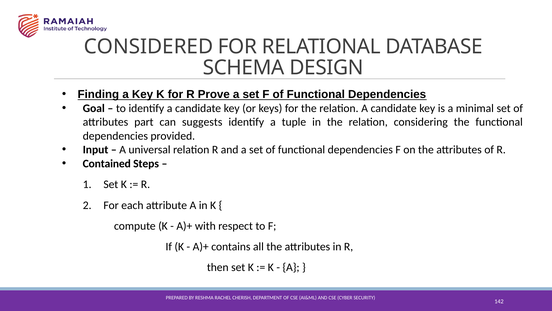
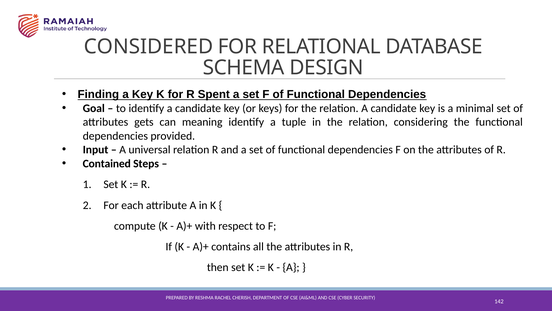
Prove: Prove -> Spent (214, 94)
part: part -> gets (144, 122)
suggests: suggests -> meaning (202, 122)
